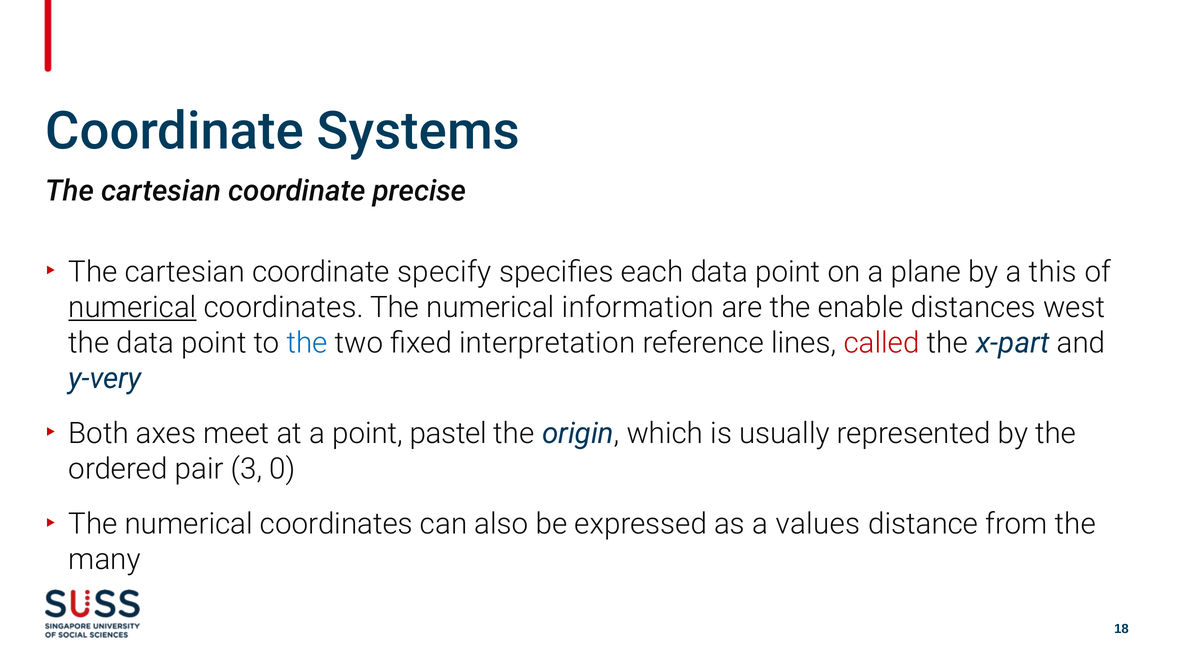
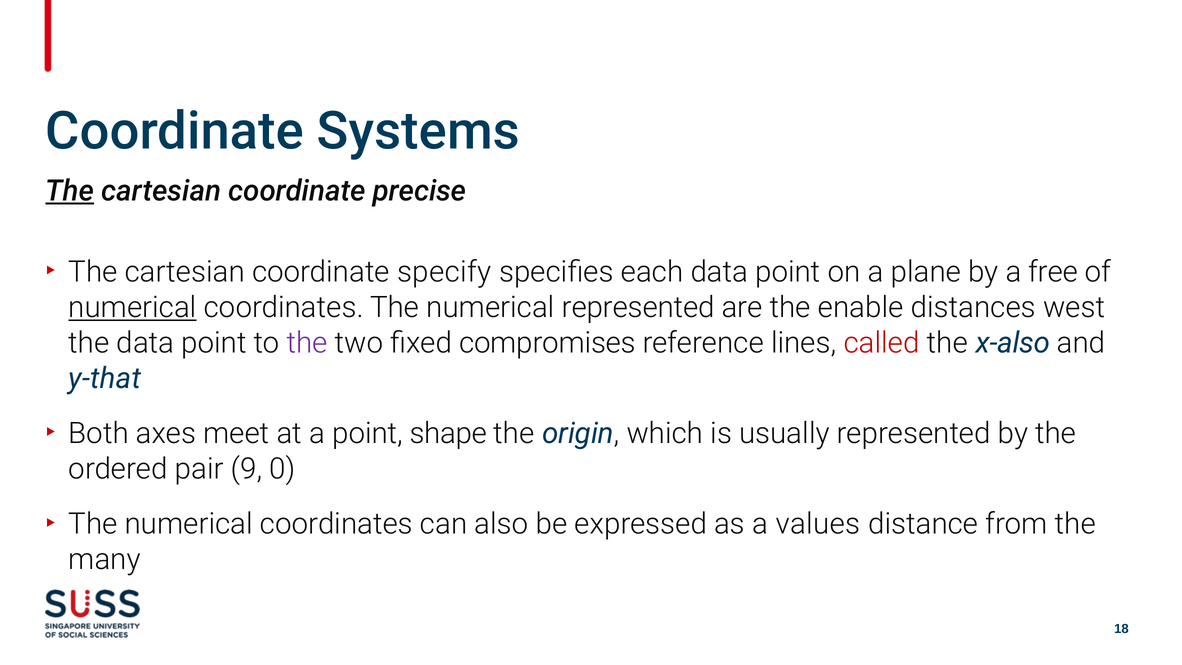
The underline: none -> present (70, 191)
this: this -> free (1053, 272)
numerical information: information -> represented (638, 307)
the colour: blue -> purple (307, 343)
interpretation: interpretation -> compromises (547, 343)
x-part: x-part -> x-also (1013, 343)
y-very: y-very -> y-that (105, 378)
pastel: pastel -> shape (448, 433)
3: 3 -> 9 (247, 469)
